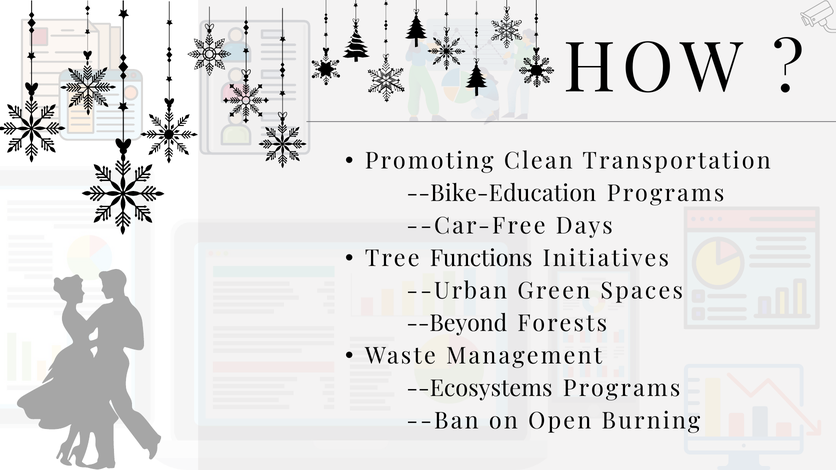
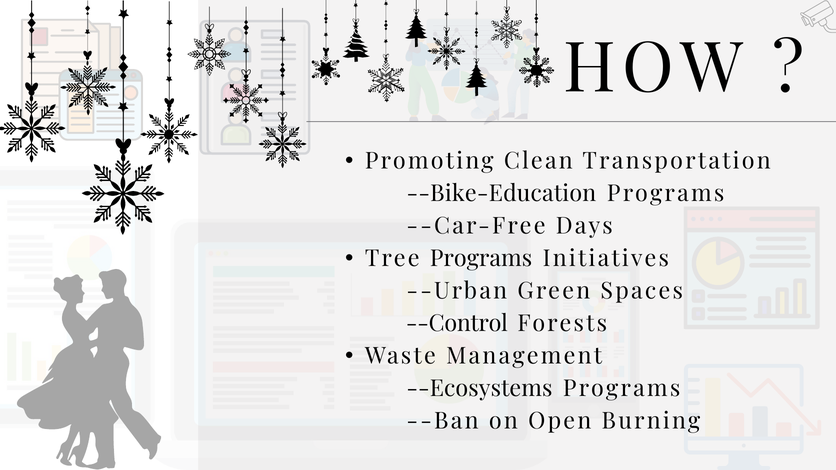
Tree Functions: Functions -> Programs (481, 259)
--Beyond: --Beyond -> --Control (457, 324)
